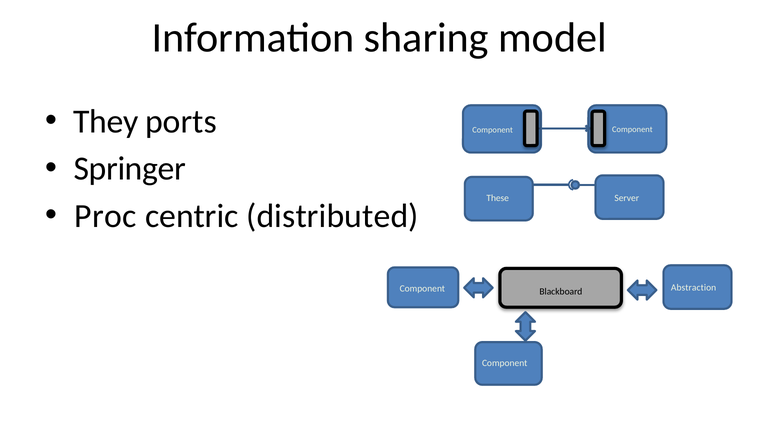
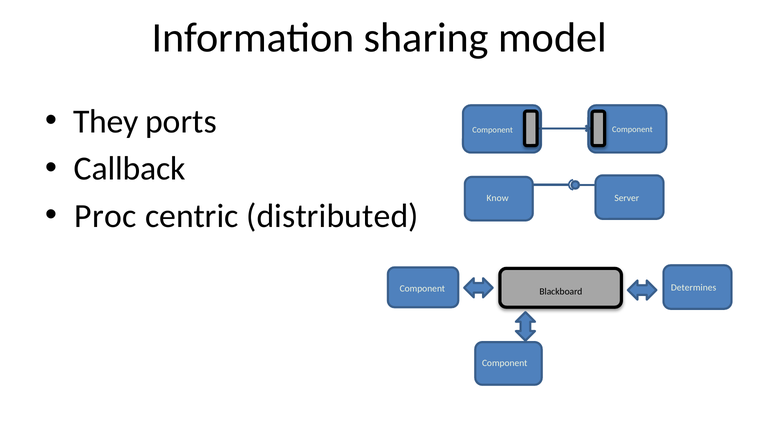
Springer: Springer -> Callback (130, 169)
These: These -> Know (498, 198)
Abstraction: Abstraction -> Determines (694, 288)
